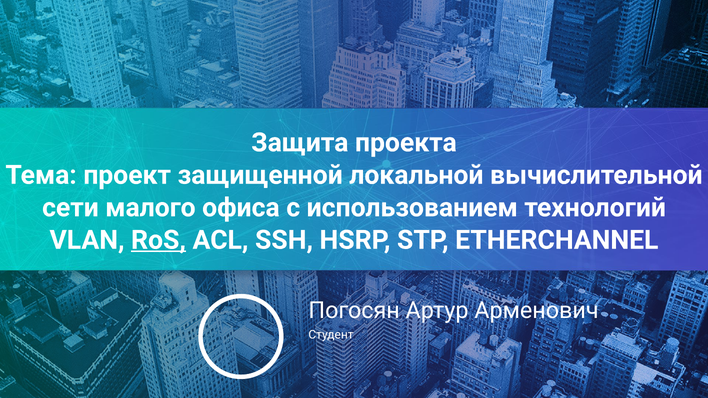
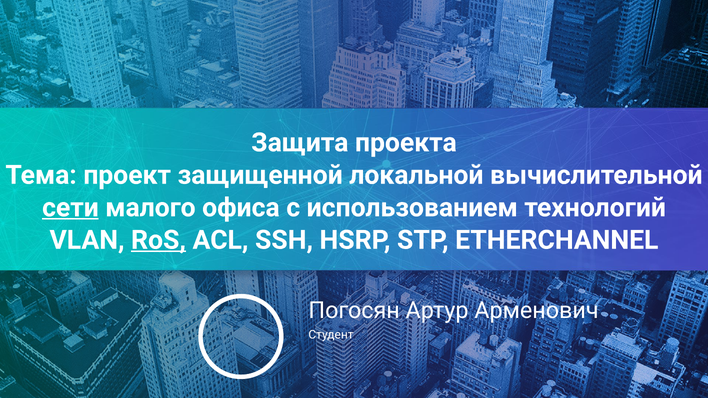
сети underline: none -> present (70, 208)
